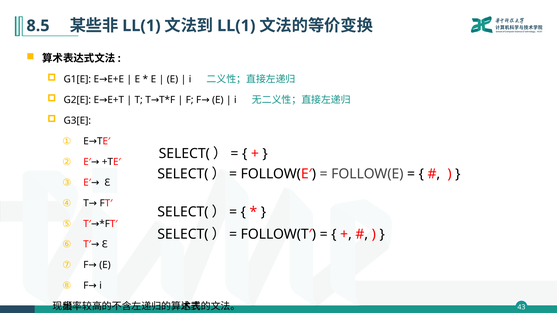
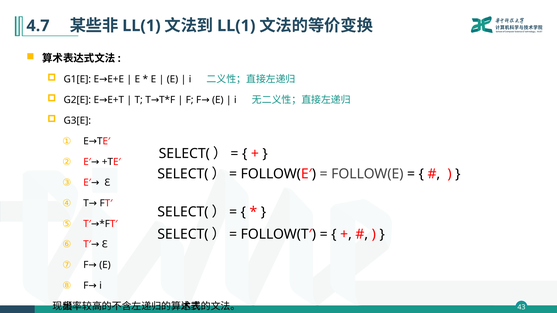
8.5: 8.5 -> 4.7 (38, 26)
